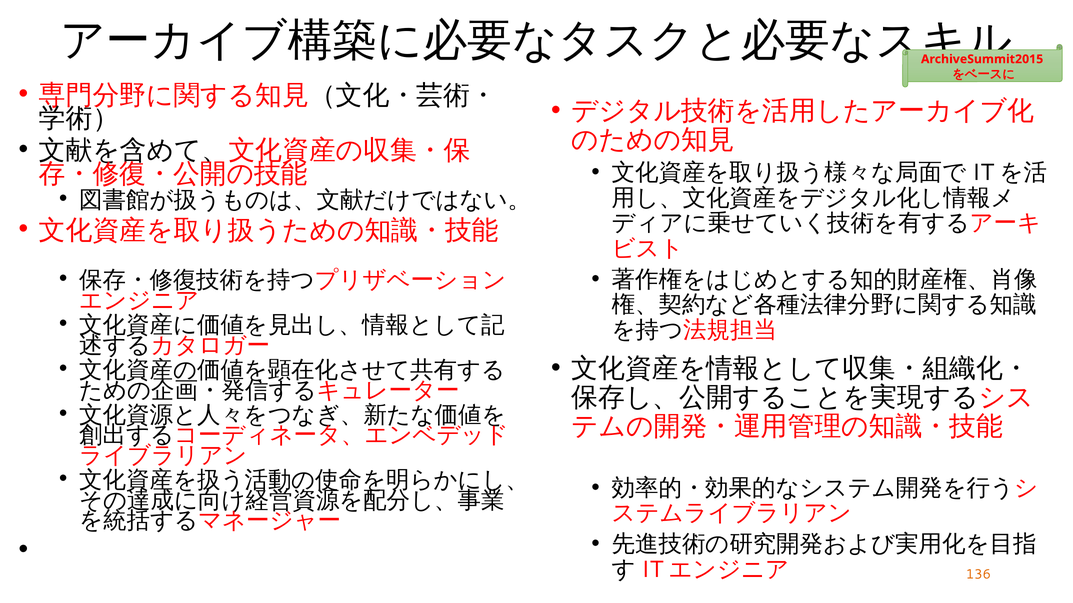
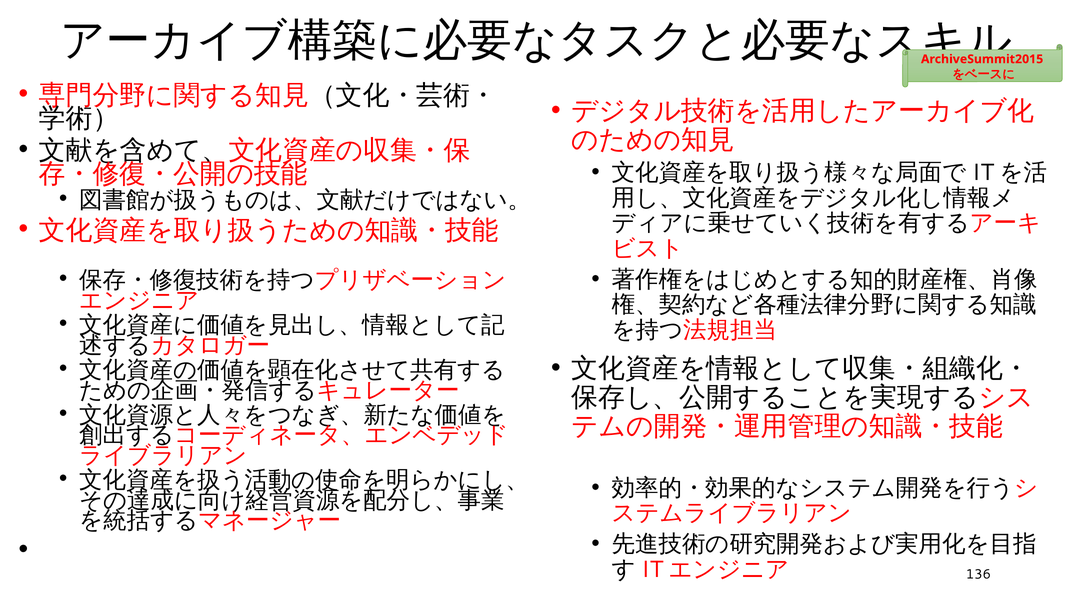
136 colour: orange -> black (978, 575)
